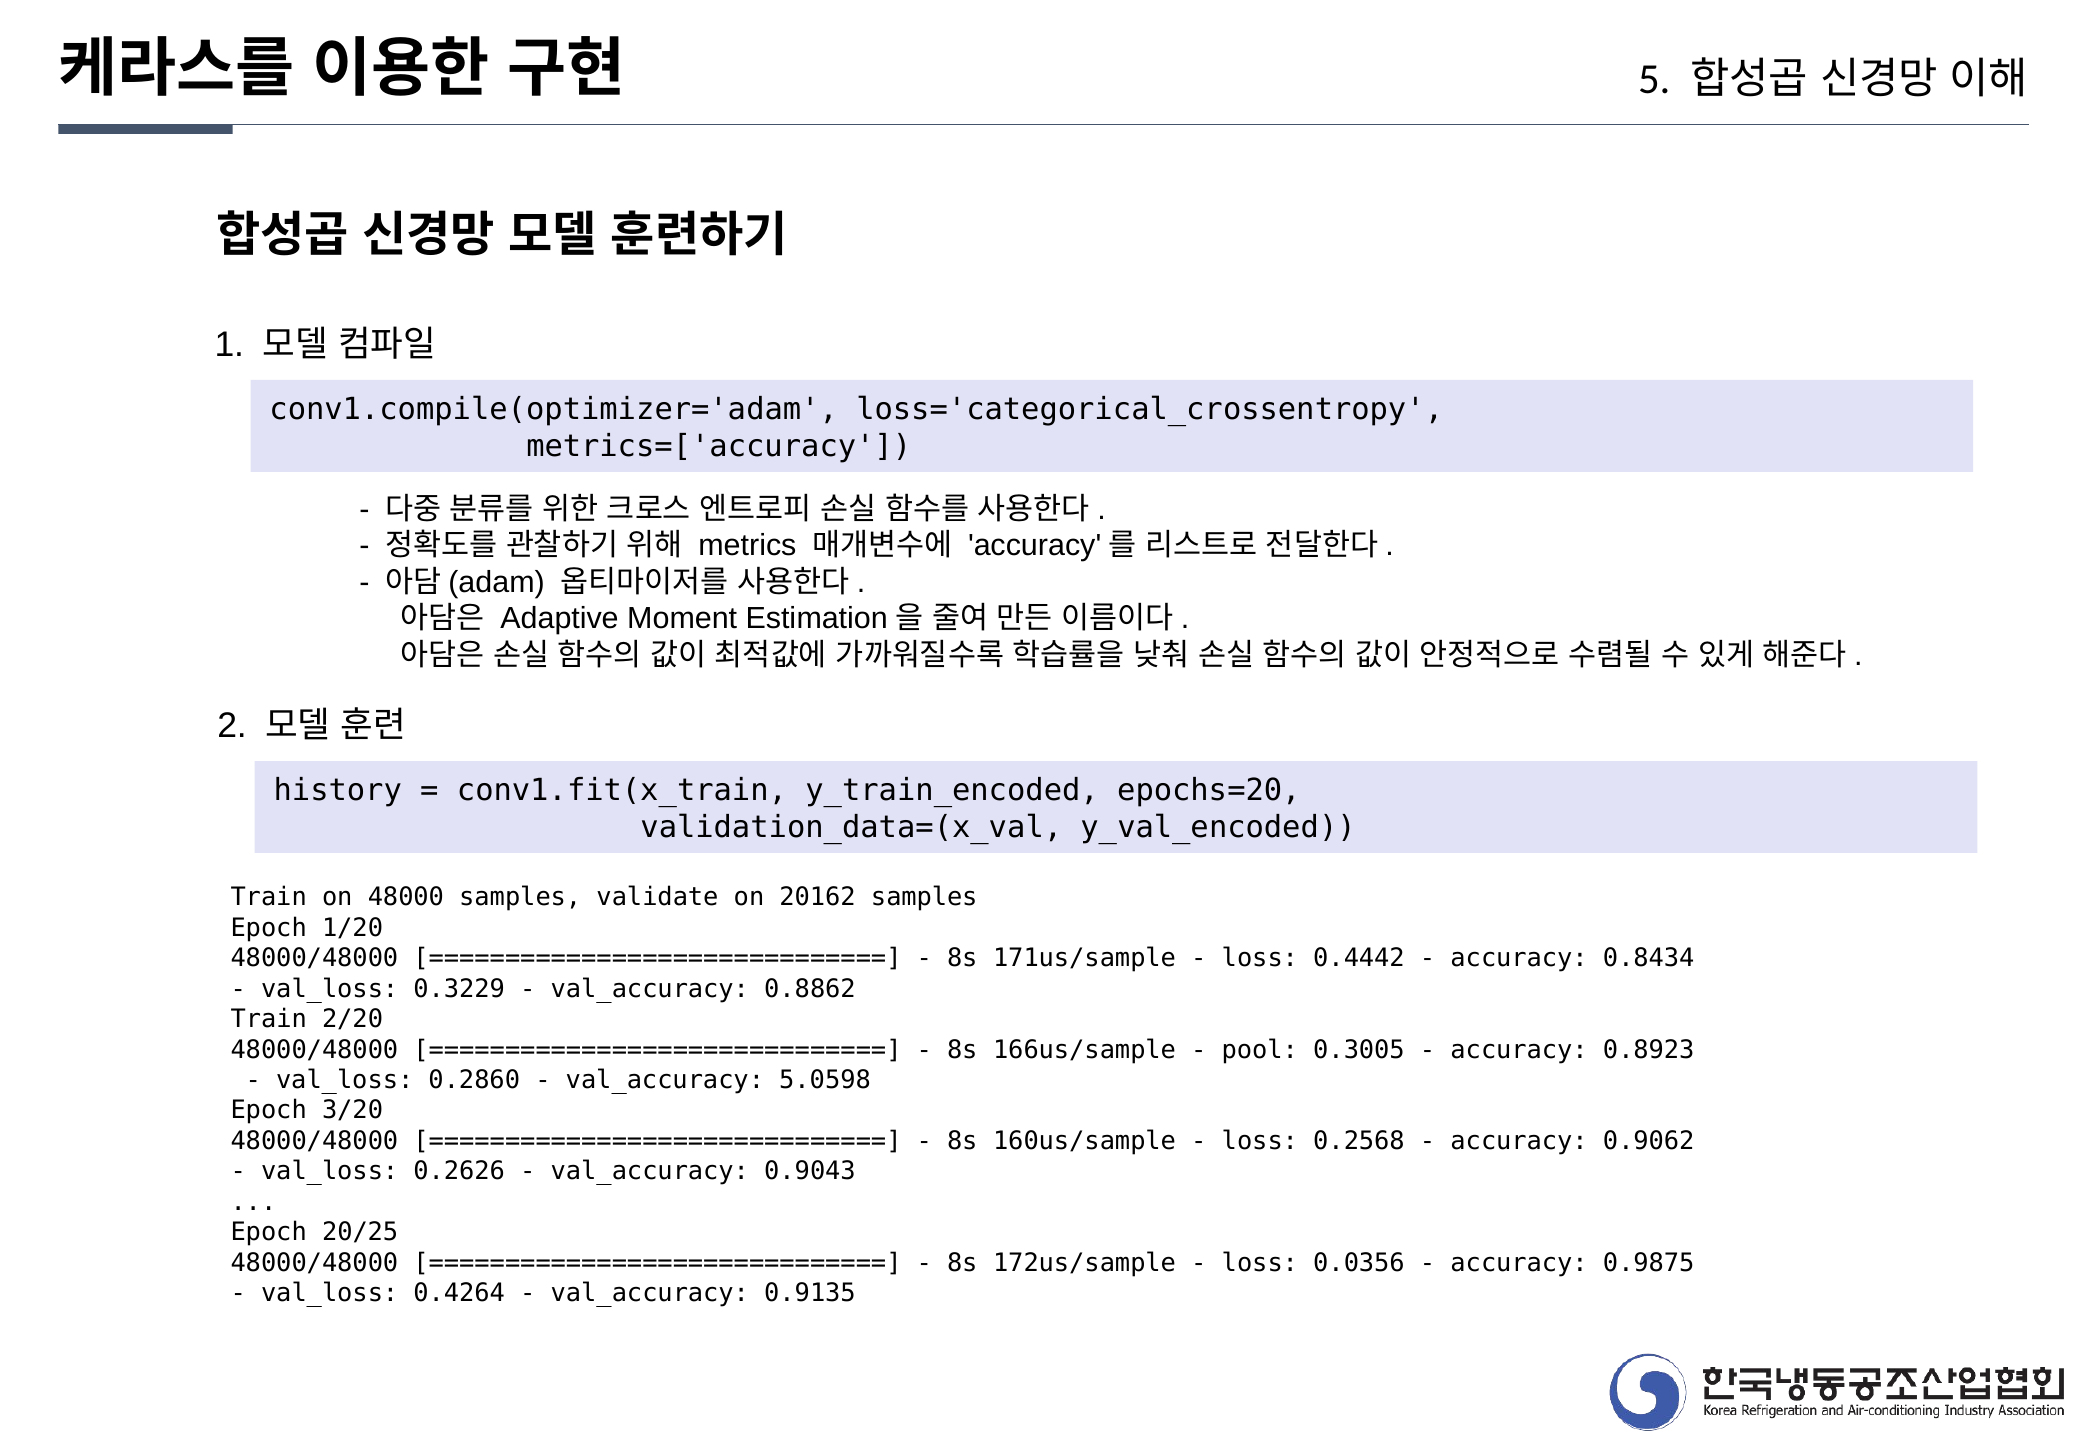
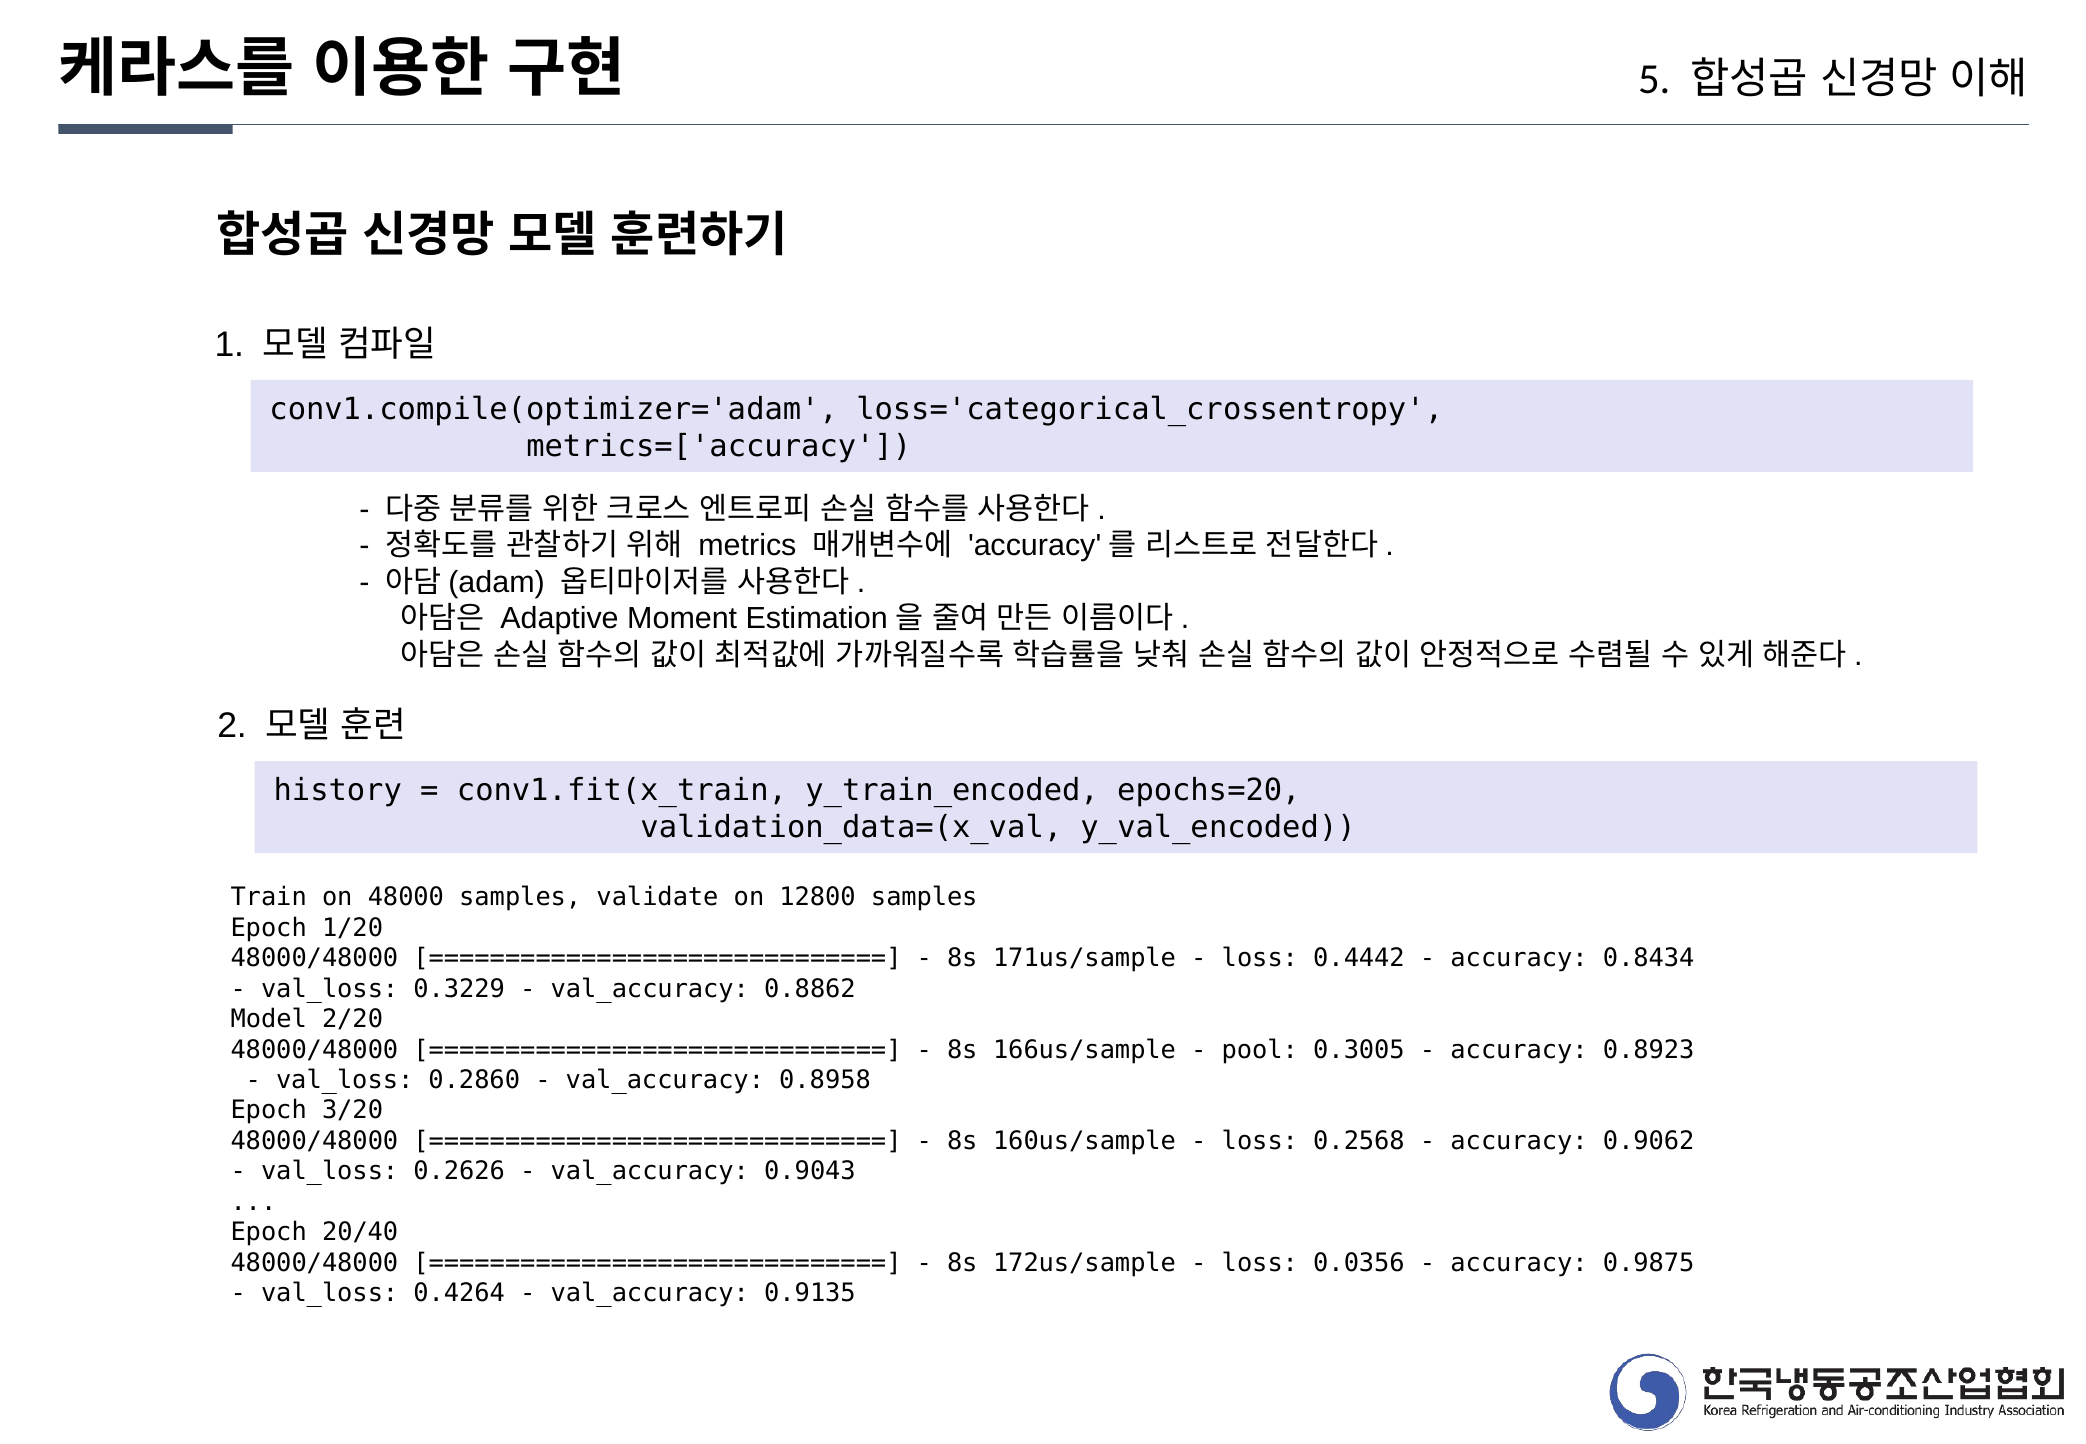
20162: 20162 -> 12800 (818, 897)
Train: Train -> Model (269, 1019)
5.0598: 5.0598 -> 0.8958 (825, 1080)
20/25: 20/25 -> 20/40 (360, 1233)
